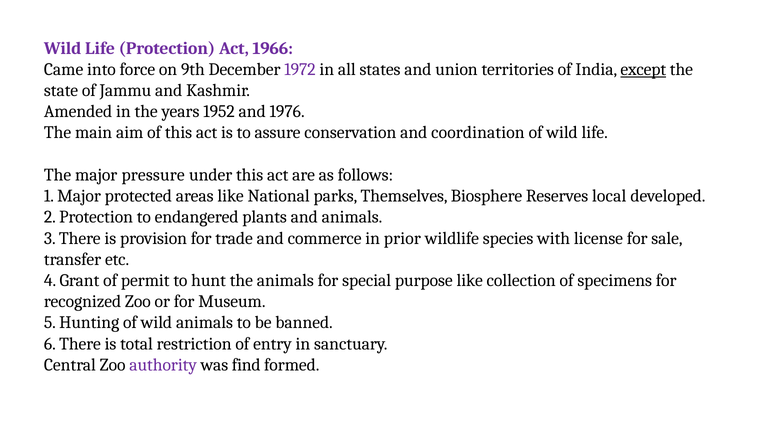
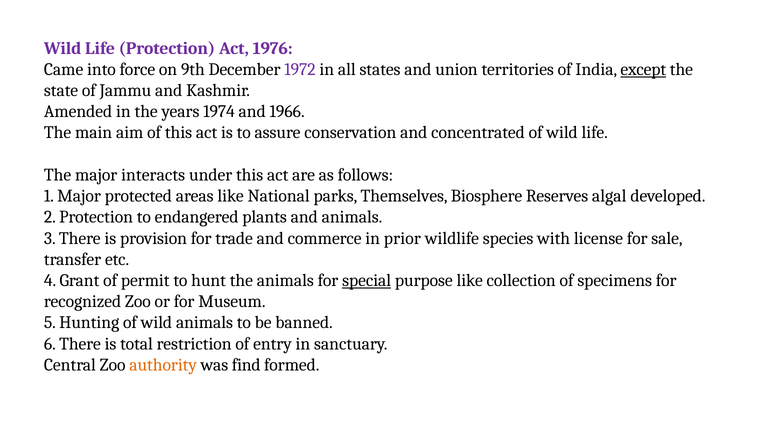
1966: 1966 -> 1976 (273, 48)
1952: 1952 -> 1974 (219, 111)
1976: 1976 -> 1966 (287, 111)
coordination: coordination -> concentrated (478, 132)
pressure: pressure -> interacts (153, 175)
local: local -> algal (609, 196)
special underline: none -> present (367, 280)
authority colour: purple -> orange (163, 364)
